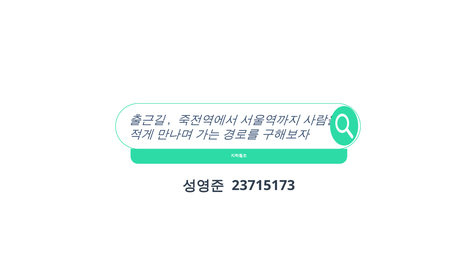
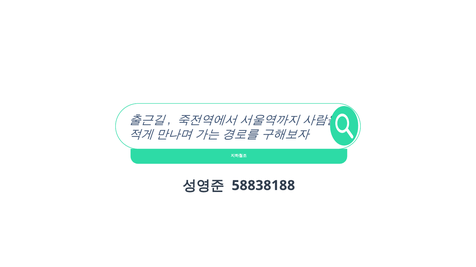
23715173: 23715173 -> 58838188 (263, 186)
